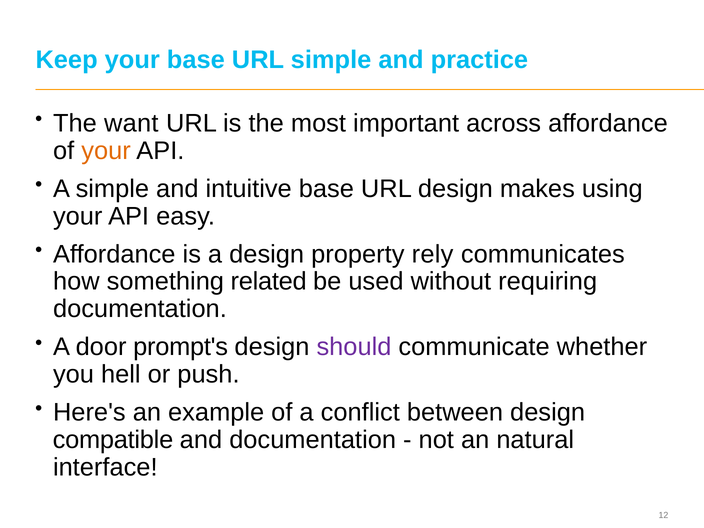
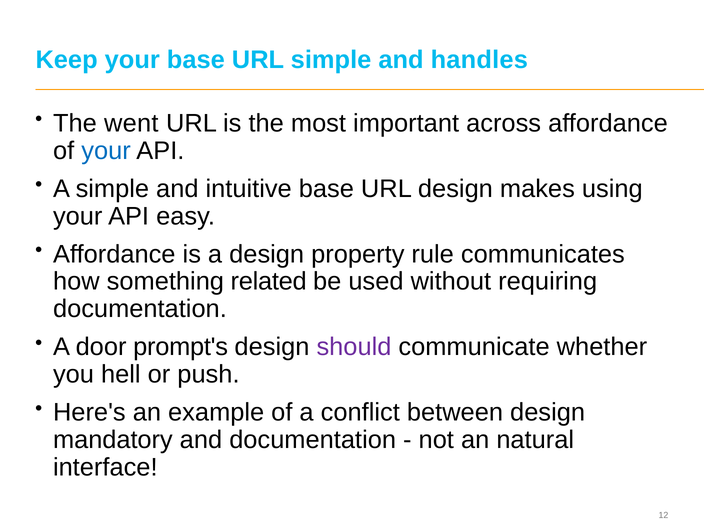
practice: practice -> handles (479, 60)
want: want -> went (131, 123)
your colour: orange -> blue (106, 151)
rely: rely -> rule (433, 254)
compatible: compatible -> mandatory (113, 440)
